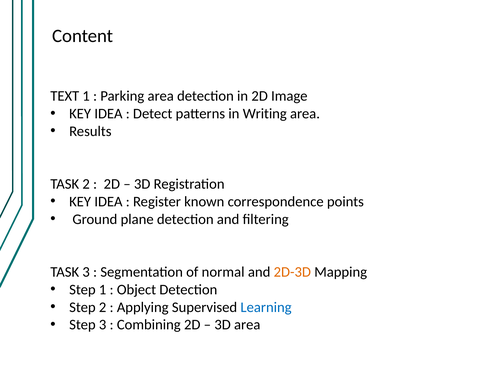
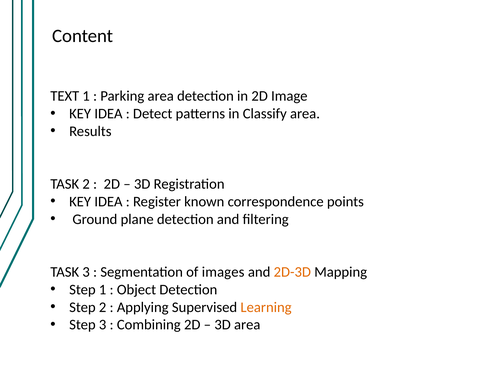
Writing: Writing -> Classify (265, 114)
normal: normal -> images (223, 272)
Learning colour: blue -> orange (266, 307)
